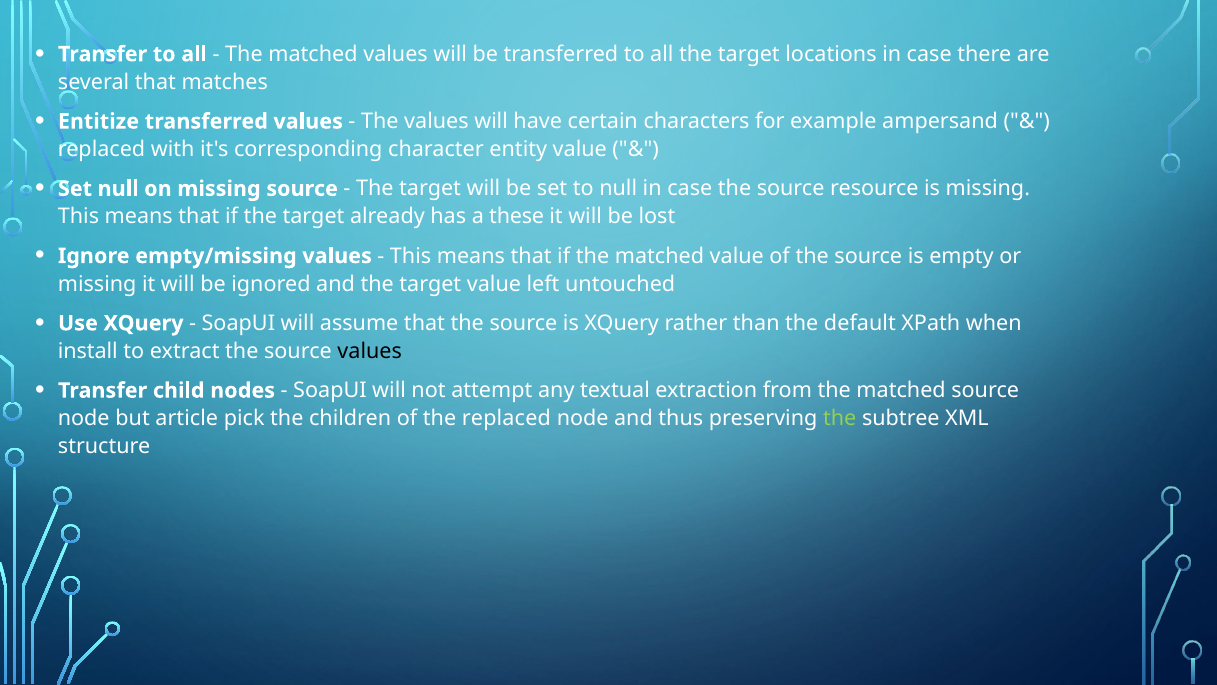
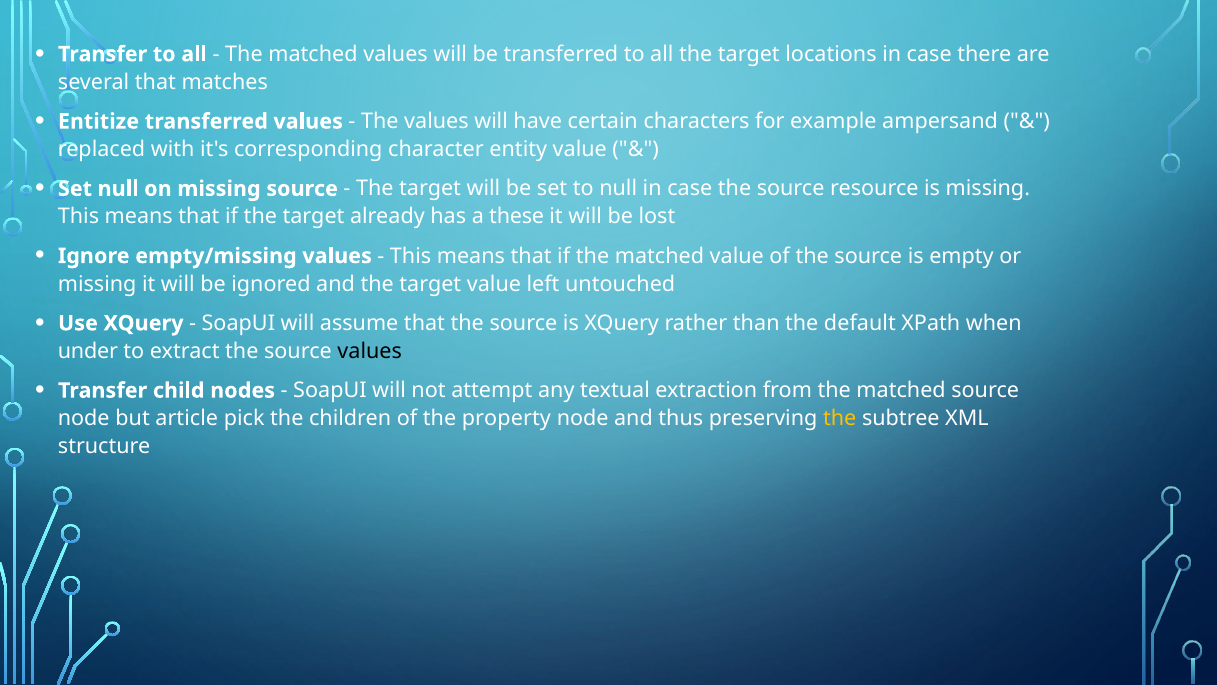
install: install -> under (88, 351)
the replaced: replaced -> property (506, 418)
the colour: light green -> yellow (840, 418)
